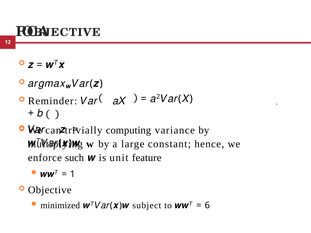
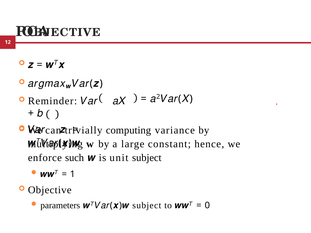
unit feature: feature -> subject (147, 158)
minimized: minimized -> parameters (60, 206)
6: 6 -> 0 (207, 206)
